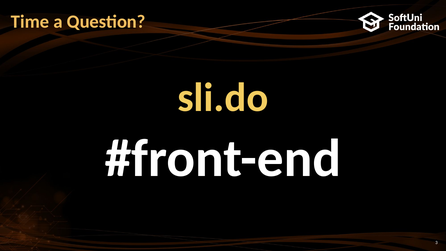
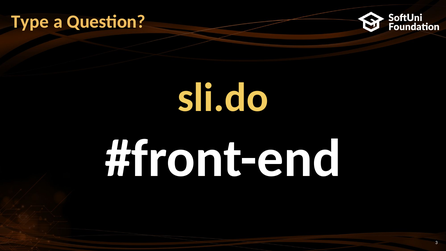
Time: Time -> Type (30, 22)
